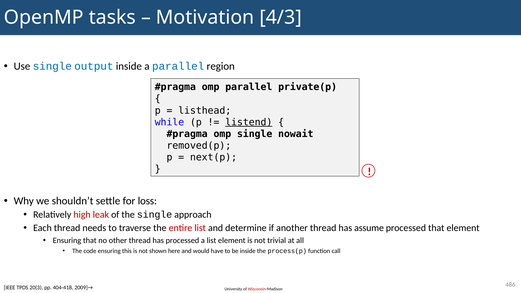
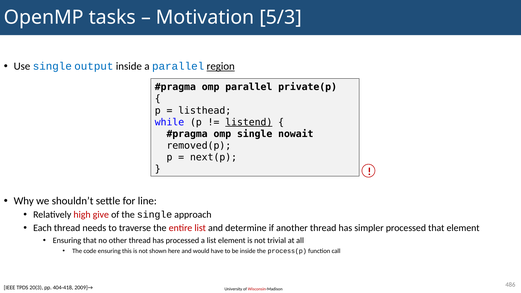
4/3: 4/3 -> 5/3 (281, 17)
region underline: none -> present (221, 66)
loss: loss -> line (147, 201)
leak: leak -> give (101, 215)
assume: assume -> simpler (369, 228)
